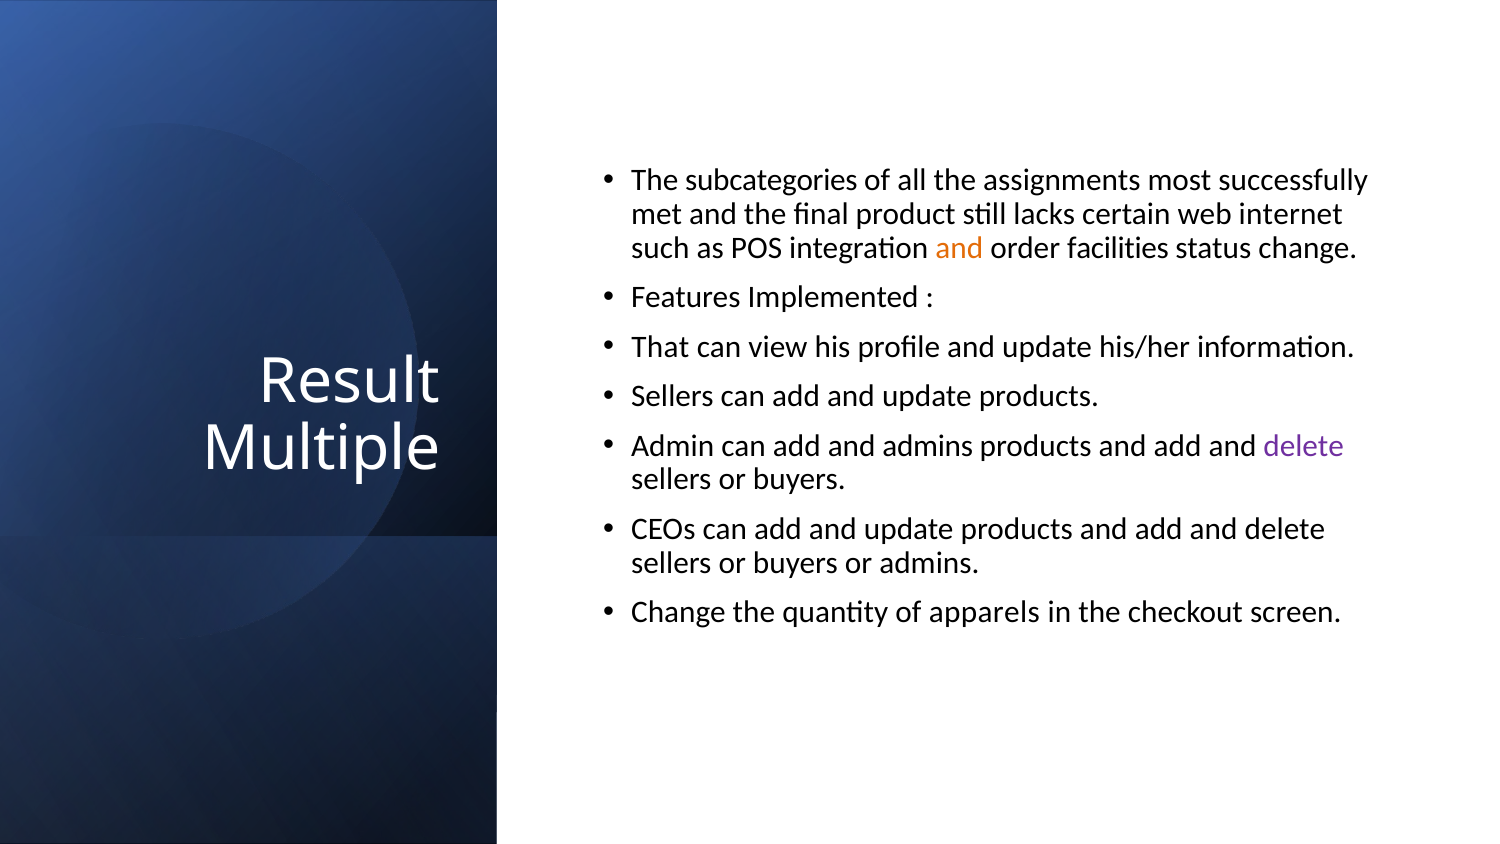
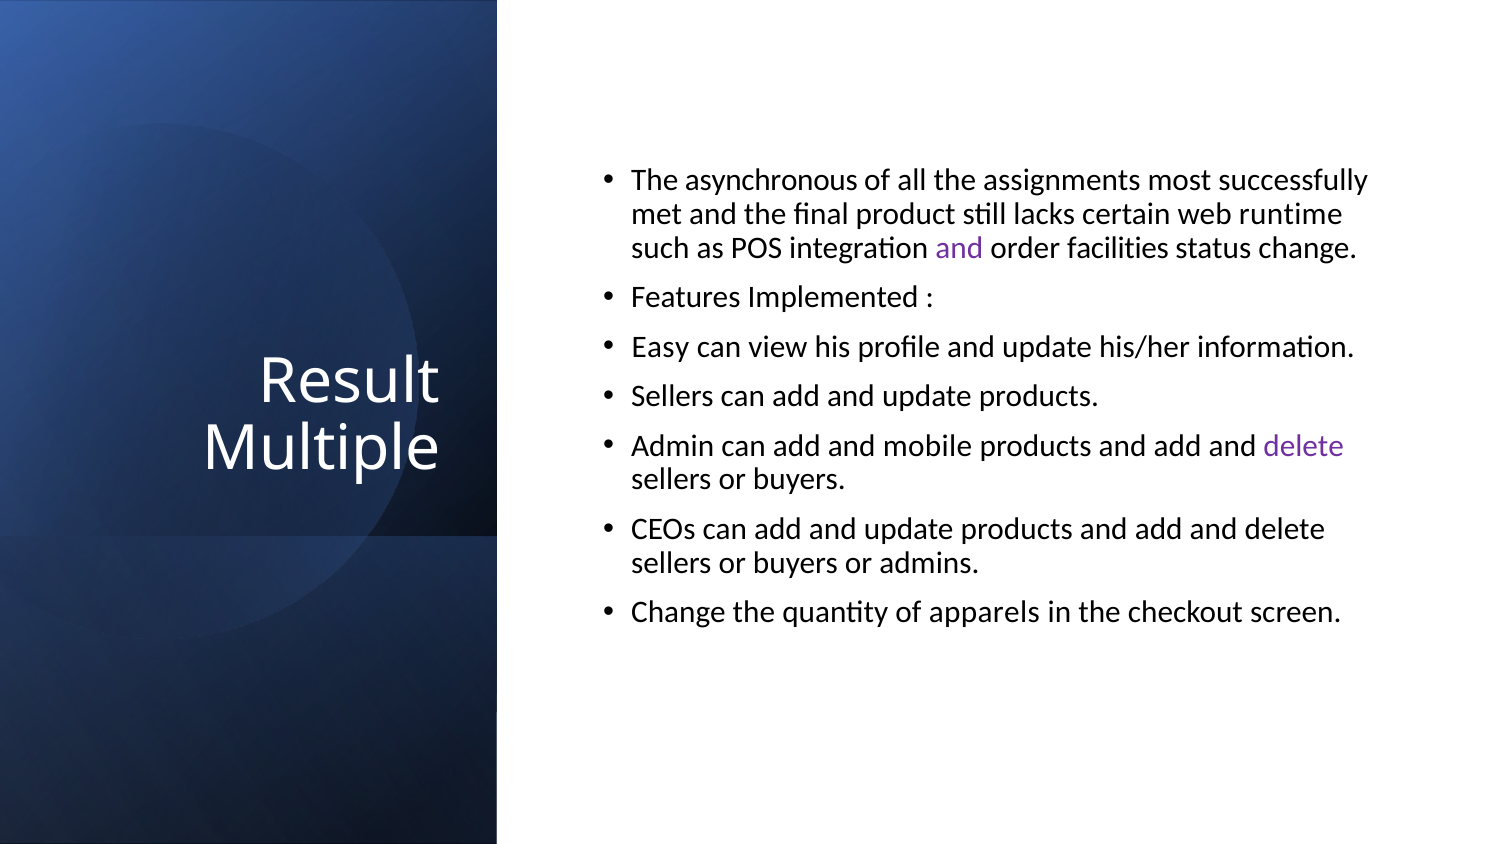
subcategories: subcategories -> asynchronous (771, 180)
internet: internet -> runtime (1291, 214)
and colour: orange -> purple (959, 248)
That: That -> Easy (660, 347)
and admins: admins -> mobile (927, 446)
